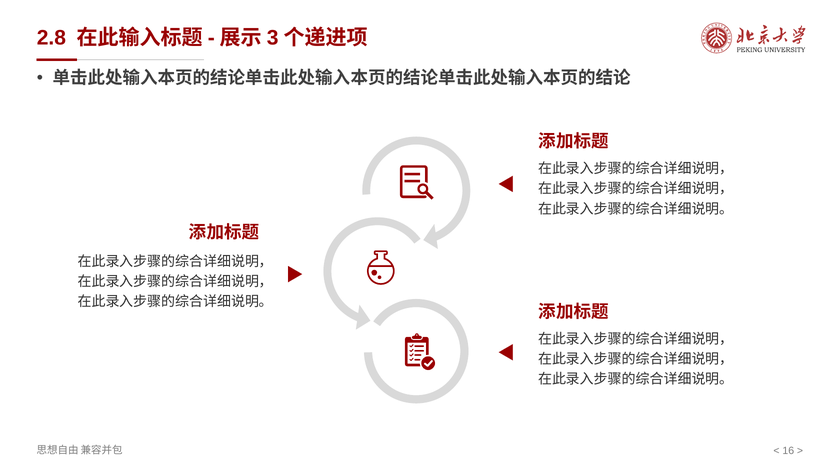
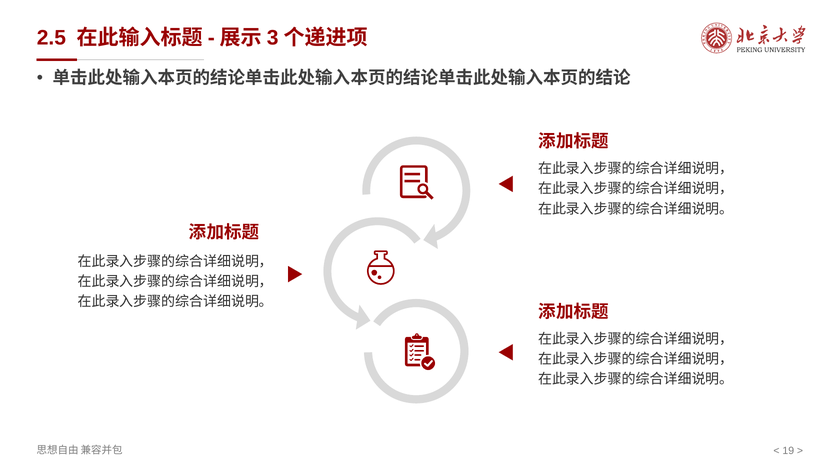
2.8: 2.8 -> 2.5 (51, 38)
16: 16 -> 19 (788, 451)
